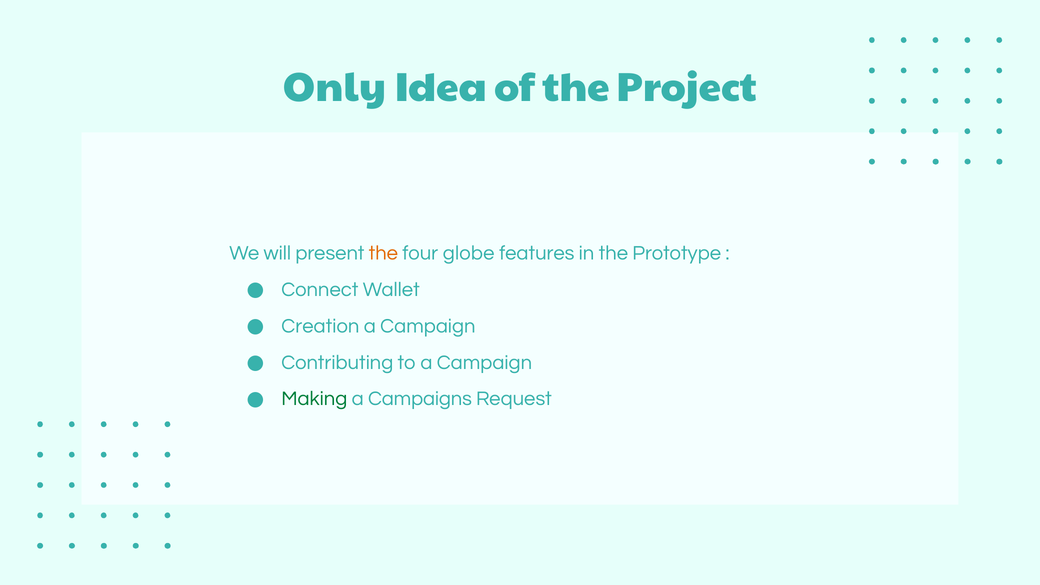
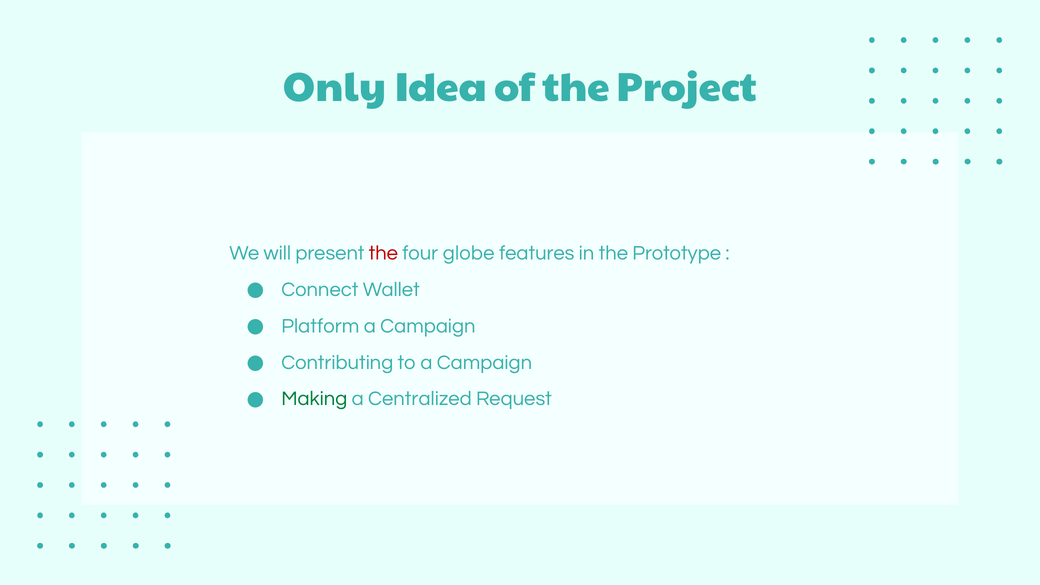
the colour: orange -> red (383, 253)
Creation: Creation -> Platform (320, 326)
Campaigns: Campaigns -> Centralized (420, 399)
